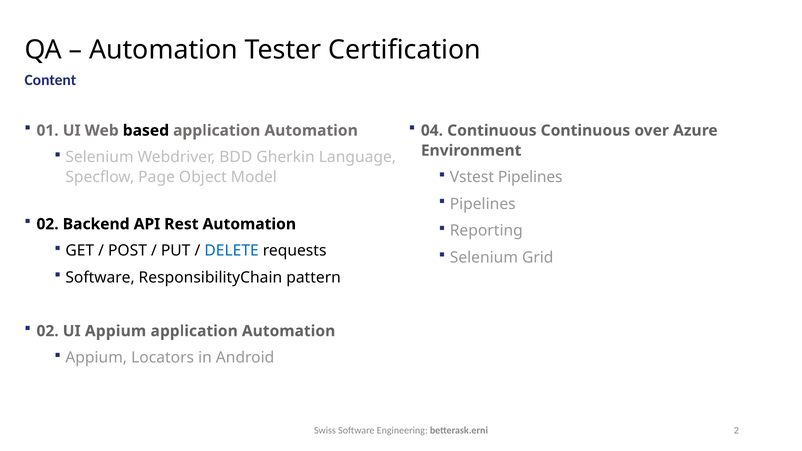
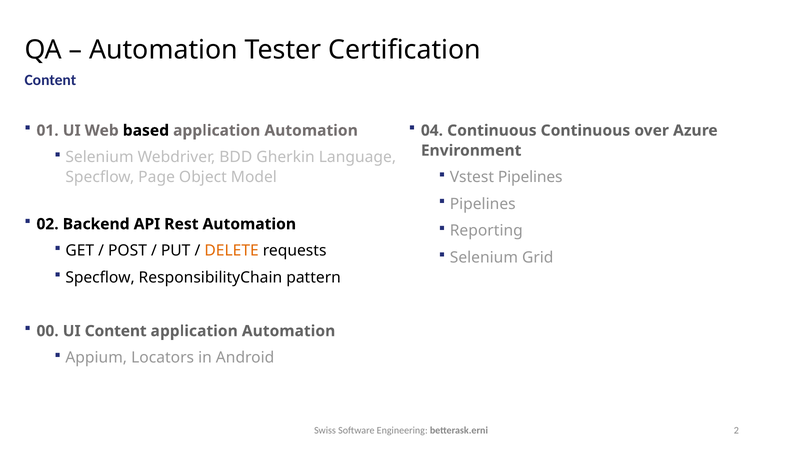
DELETE colour: blue -> orange (232, 251)
Software: Software -> Specflow (100, 278)
02: 02 -> 00 (48, 331)
UI Appium: Appium -> Content (116, 331)
